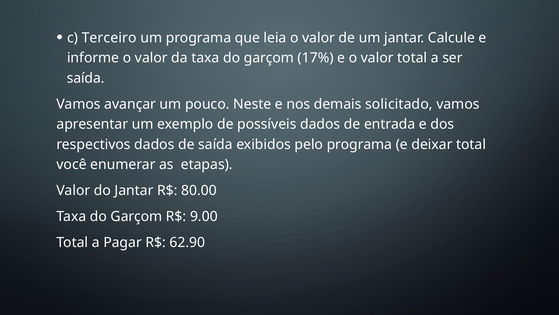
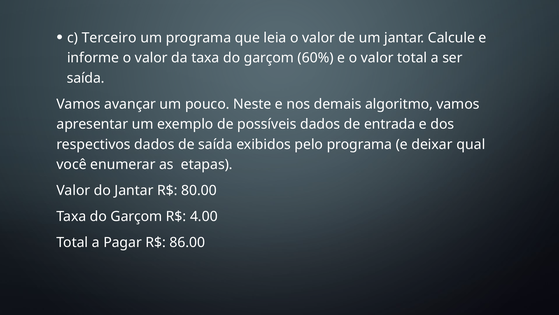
17%: 17% -> 60% (316, 58)
solicitado: solicitado -> algoritmo (399, 104)
deixar total: total -> qual (471, 144)
9.00: 9.00 -> 4.00 (204, 216)
62.90: 62.90 -> 86.00 (187, 242)
